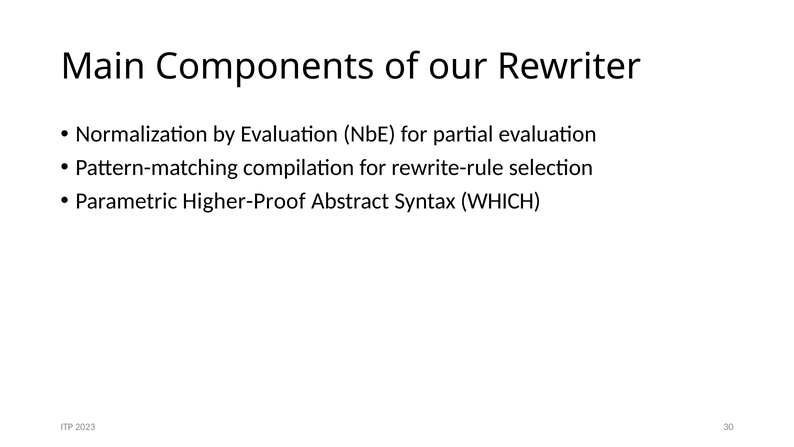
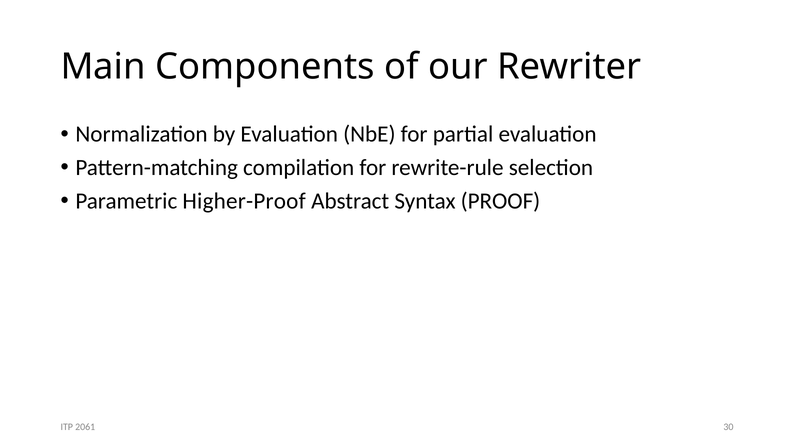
WHICH: WHICH -> PROOF (500, 201)
2023: 2023 -> 2061 (85, 427)
